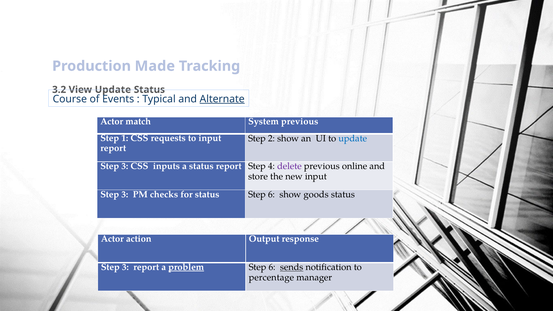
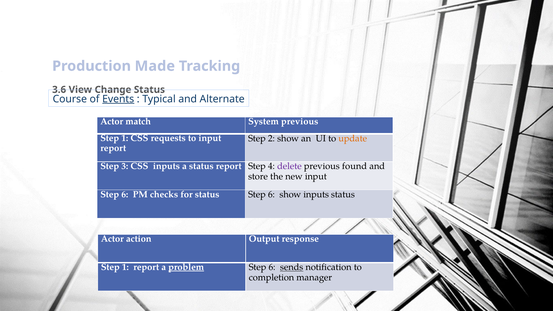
3.2: 3.2 -> 3.6 (59, 90)
View Update: Update -> Change (113, 90)
Events underline: none -> present (118, 99)
Alternate underline: present -> none (222, 99)
update colour: blue -> orange (353, 138)
online: online -> found (354, 166)
3: 3 -> 6 (125, 194)
show goods: goods -> inputs (316, 195)
3: 3 -> 1 (125, 267)
percentage: percentage -> completion (271, 278)
